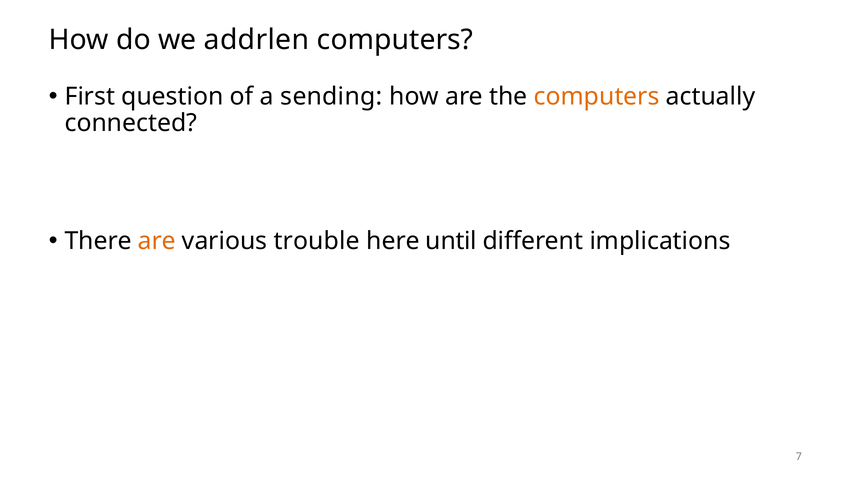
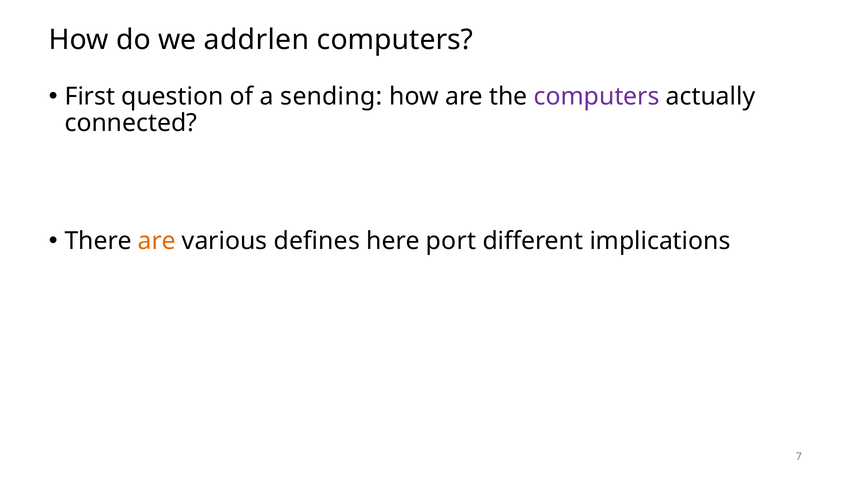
computers colour: orange -> purple (597, 96)
trouble: trouble -> defines (317, 241)
until: until -> port (451, 241)
